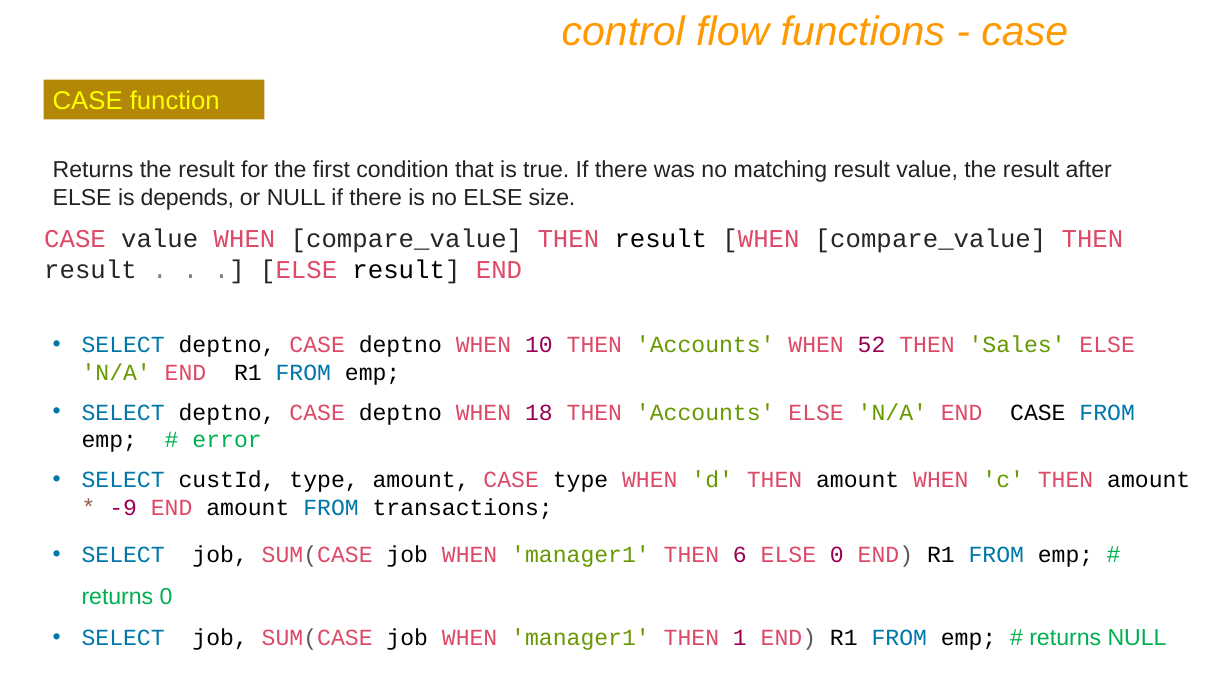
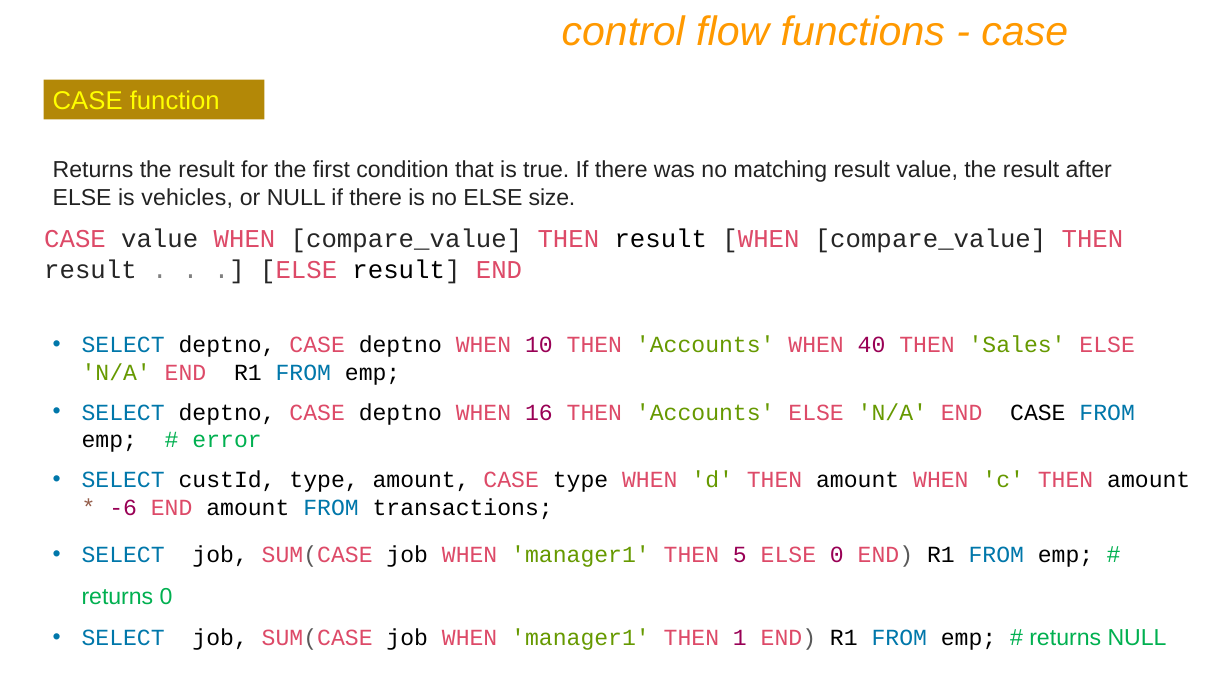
depends: depends -> vehicles (187, 198)
52: 52 -> 40 (872, 345)
18: 18 -> 16 (539, 412)
-9: -9 -> -6 (123, 508)
6: 6 -> 5 (740, 555)
